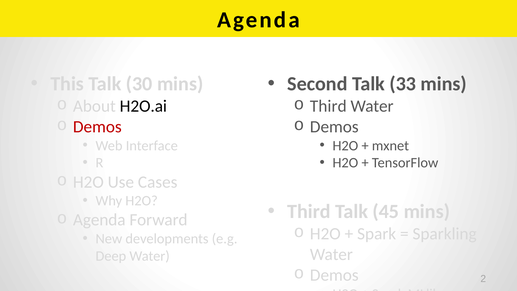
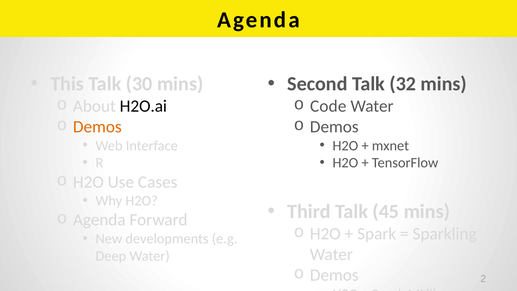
33: 33 -> 32 (403, 84)
Third: Third -> Code (328, 106)
Demos colour: red -> orange (97, 127)
